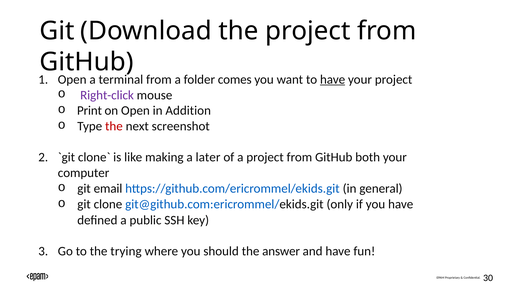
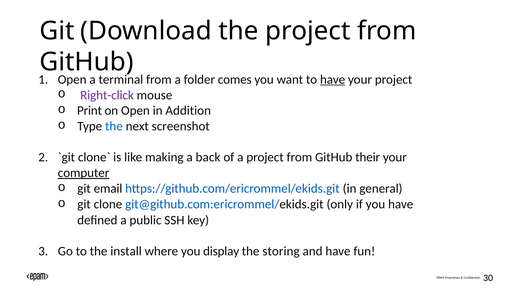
the colour: red -> blue (114, 126)
later: later -> back (208, 158)
both: both -> their (368, 158)
computer underline: none -> present (84, 173)
trying: trying -> install (126, 252)
should: should -> display (221, 252)
answer: answer -> storing (281, 252)
